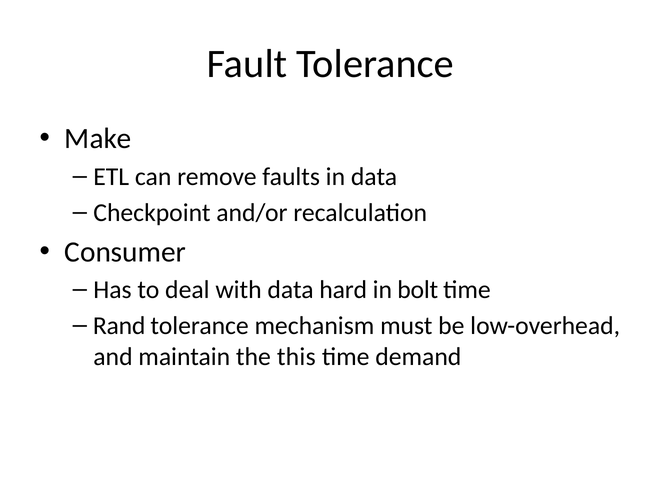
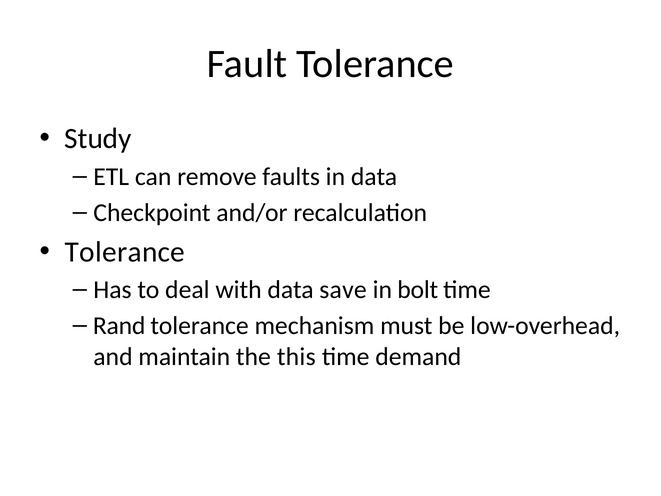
Make: Make -> Study (98, 139)
Consumer: Consumer -> Tolerance (125, 252)
hard: hard -> save (343, 290)
